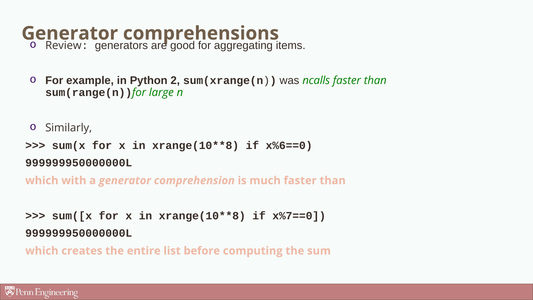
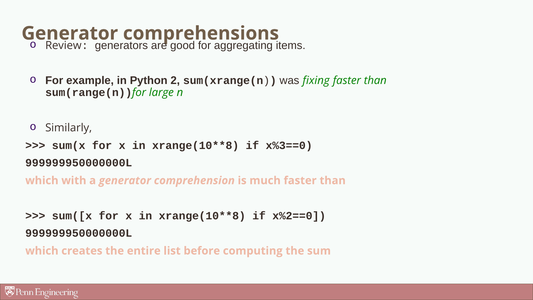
ncalls: ncalls -> fixing (316, 81)
x%6==0: x%6==0 -> x%3==0 (289, 145)
x%7==0: x%7==0 -> x%2==0 (299, 216)
